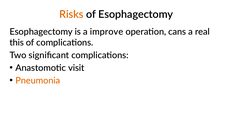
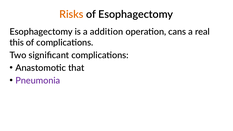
improve: improve -> addition (107, 32)
visit: visit -> that (76, 68)
Pneumonia colour: orange -> purple (38, 81)
